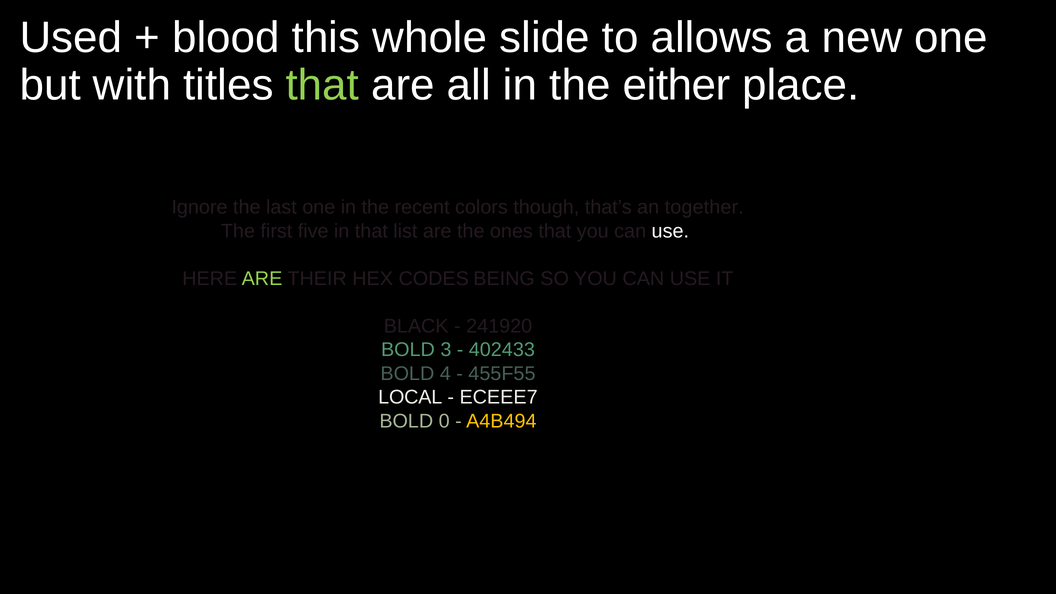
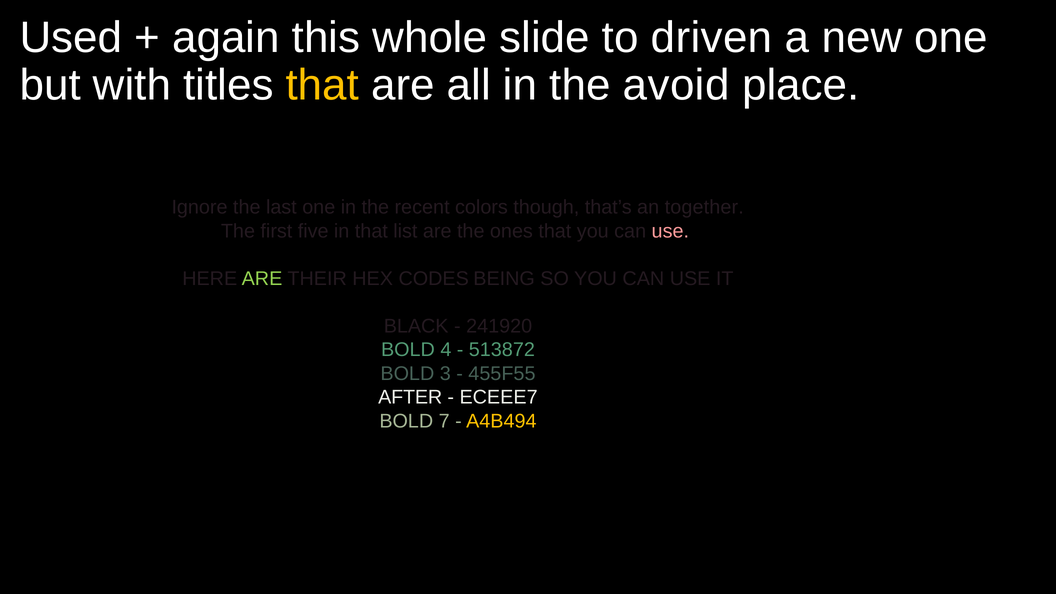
blood: blood -> again (226, 38)
allows: allows -> driven (712, 38)
that colour: light green -> yellow (322, 85)
either: either -> avoid (676, 85)
use colour: white -> pink (670, 231)
3: 3 -> 4 (446, 350)
402433: 402433 -> 513872 (502, 350)
4: 4 -> 3 (445, 374)
LOCAL: LOCAL -> AFTER (410, 397)
0: 0 -> 7 (444, 421)
